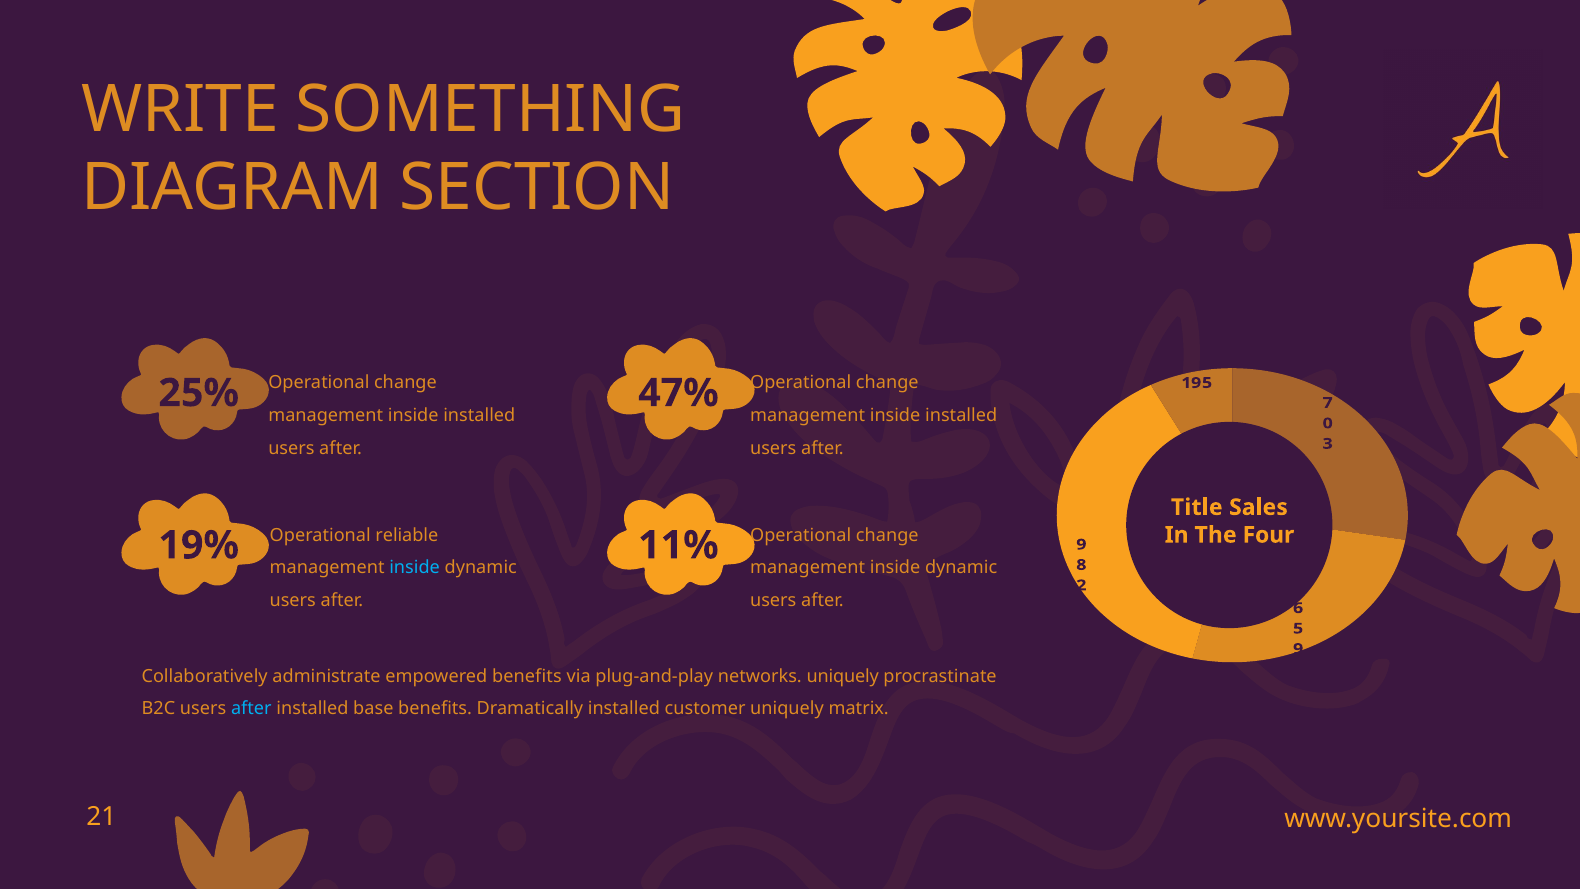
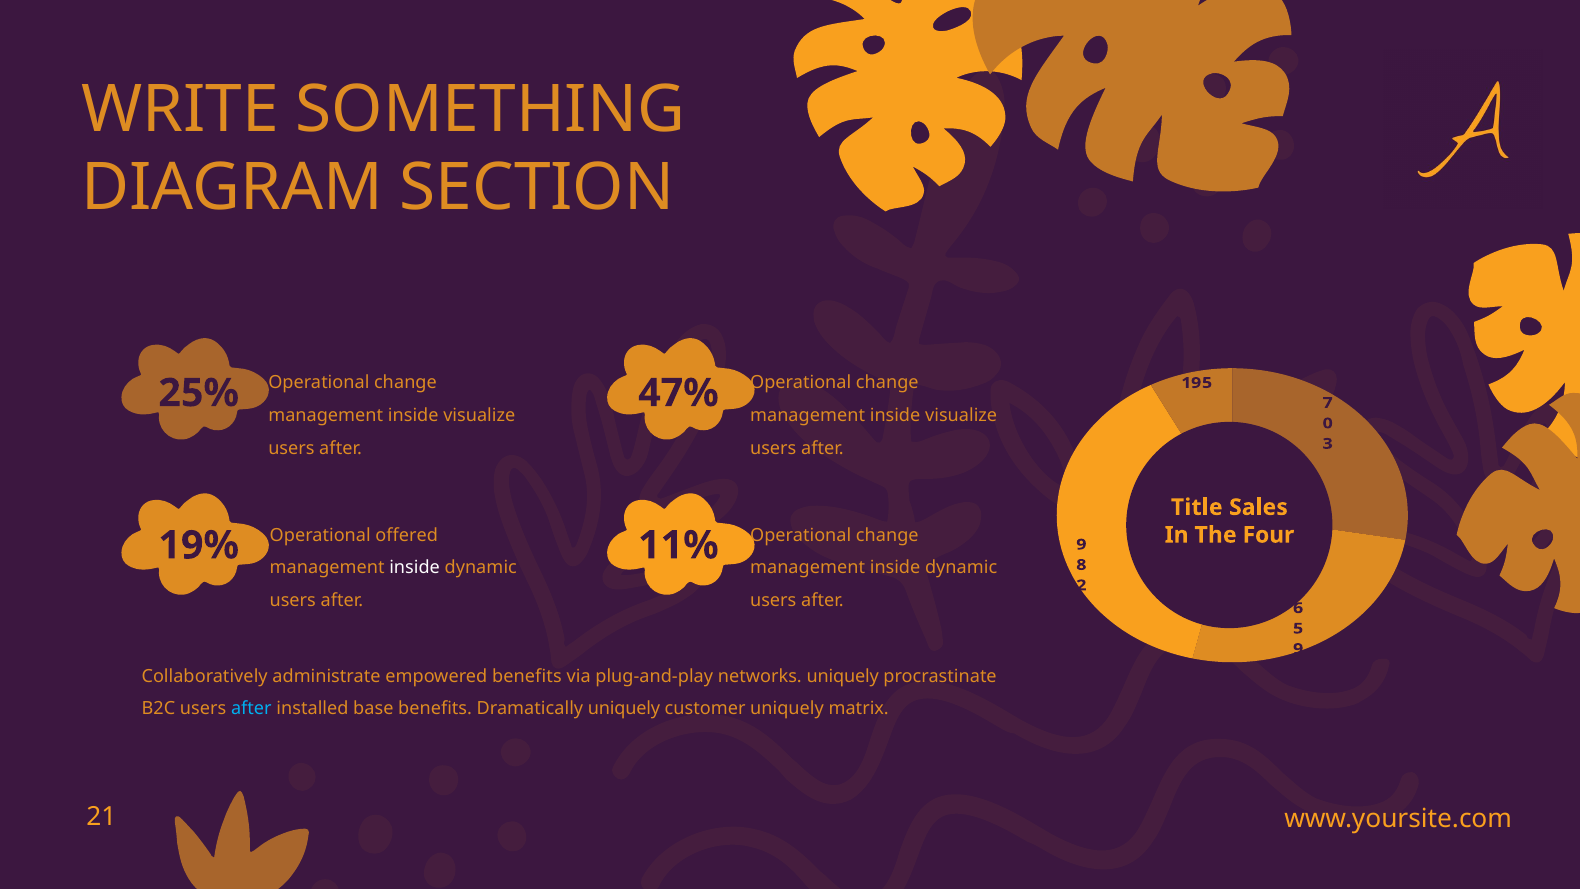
installed: installed -> visualize (479, 415)
installed: installed -> visualize (961, 415)
reliable: reliable -> offered (407, 535)
inside colour: light blue -> white (415, 568)
Dramatically installed: installed -> uniquely (624, 709)
